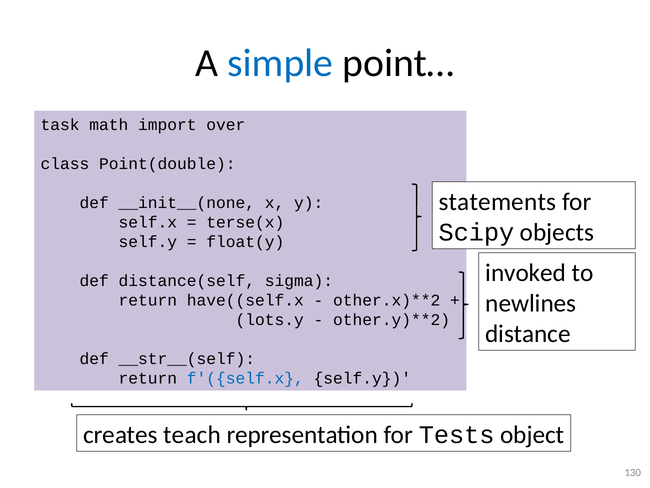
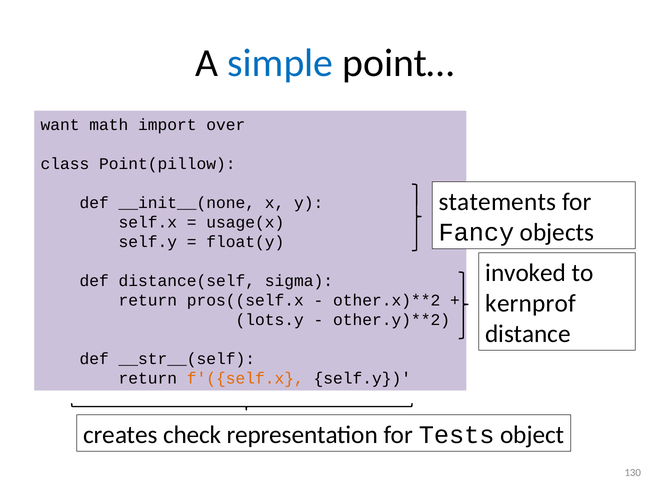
task: task -> want (60, 125)
Point(double: Point(double -> Point(pillow (167, 164)
terse(x: terse(x -> usage(x (245, 222)
Scipy: Scipy -> Fancy (476, 232)
newlines: newlines -> kernprof (531, 303)
have((self.x: have((self.x -> pros((self.x (245, 300)
f'({self.x colour: blue -> orange (245, 378)
teach: teach -> check (192, 434)
